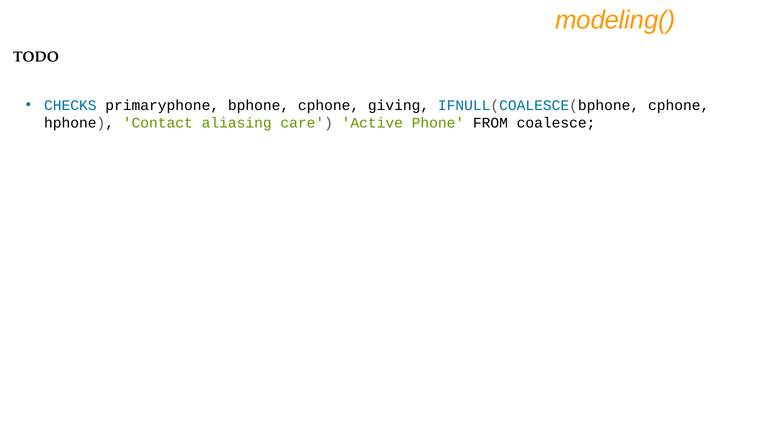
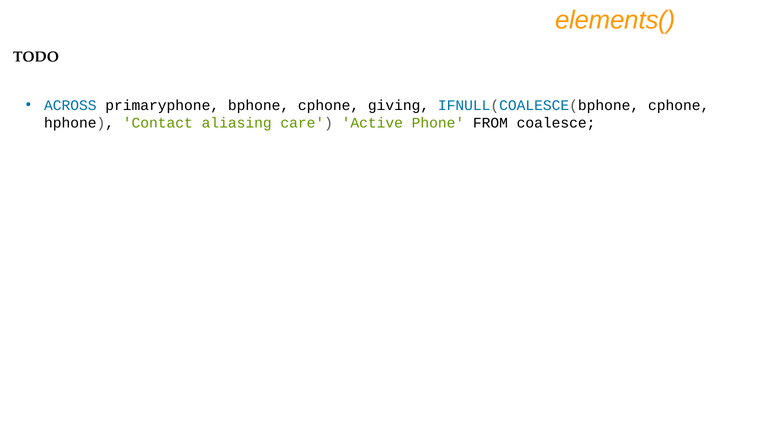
modeling(: modeling( -> elements( (615, 20)
CHECKS: CHECKS -> ACROSS (70, 105)
